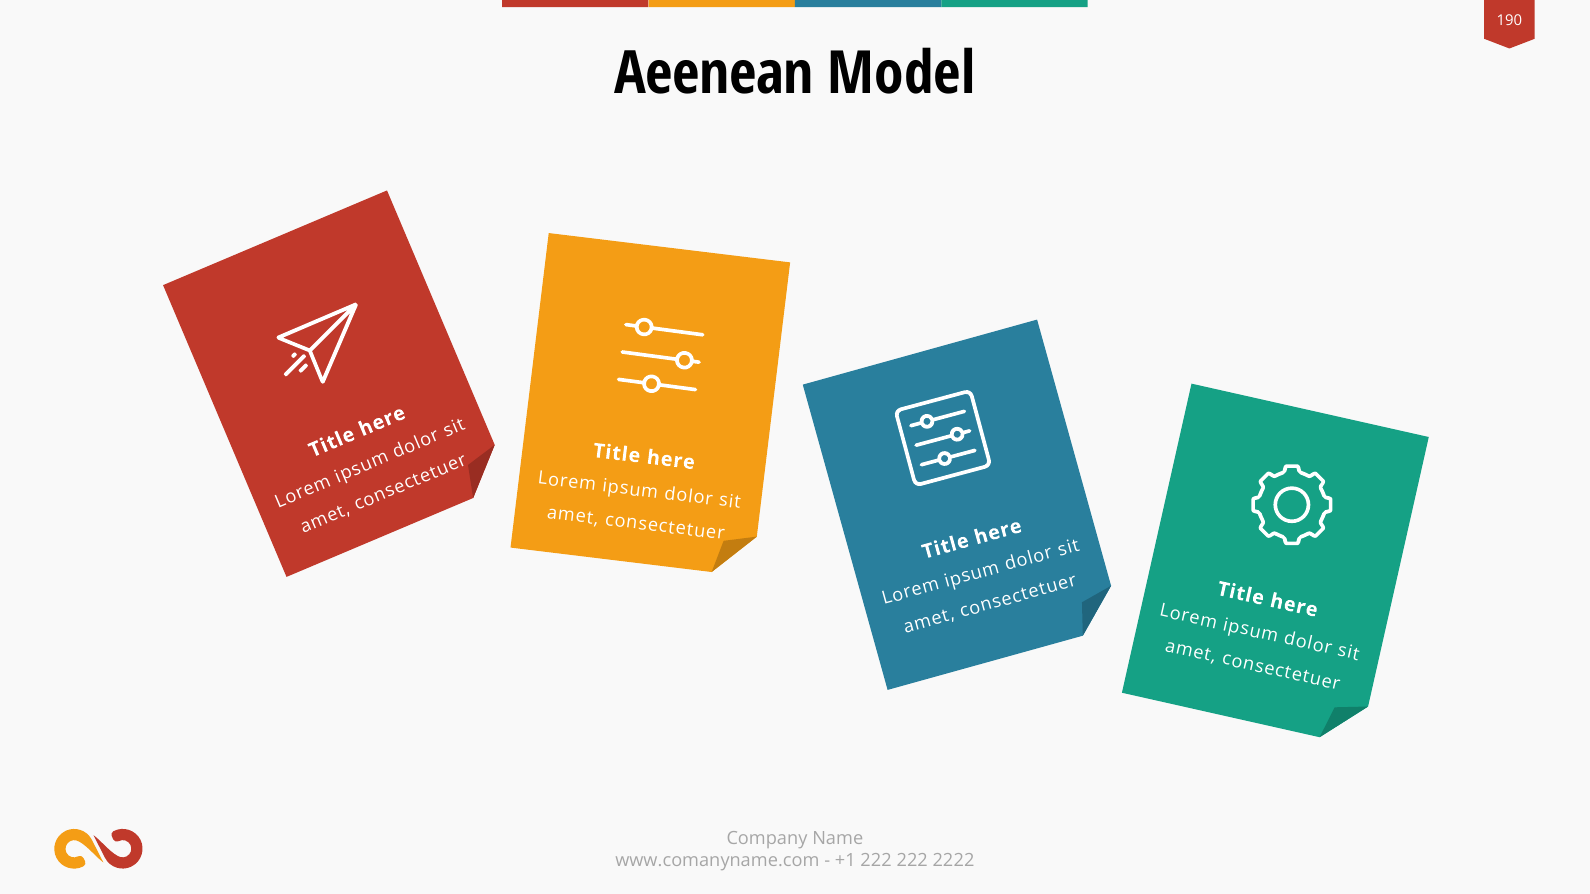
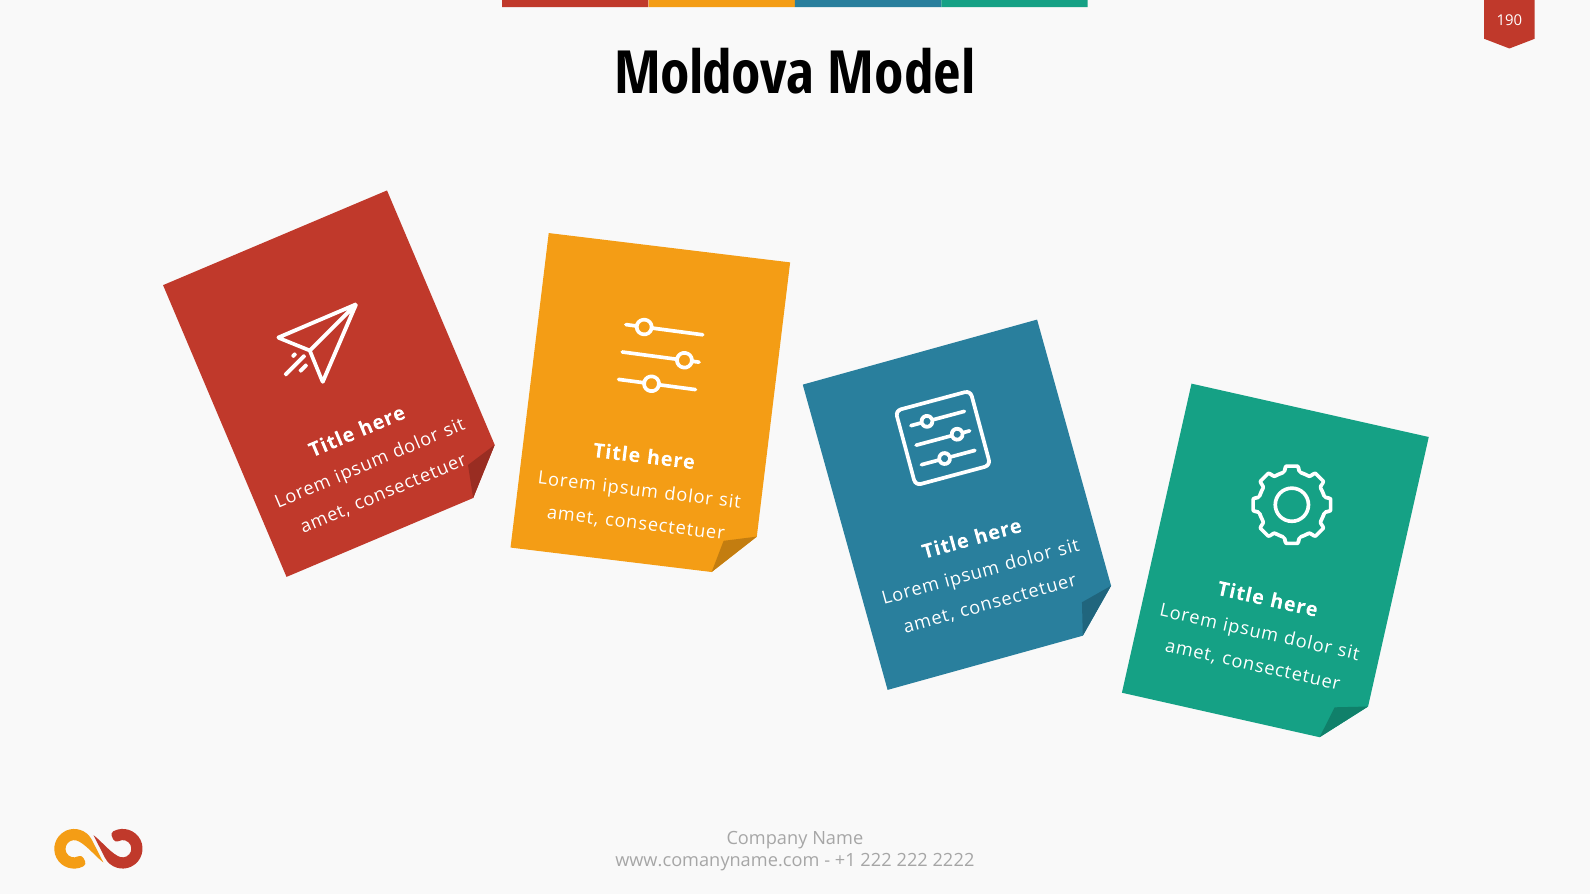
Aeenean: Aeenean -> Moldova (714, 74)
